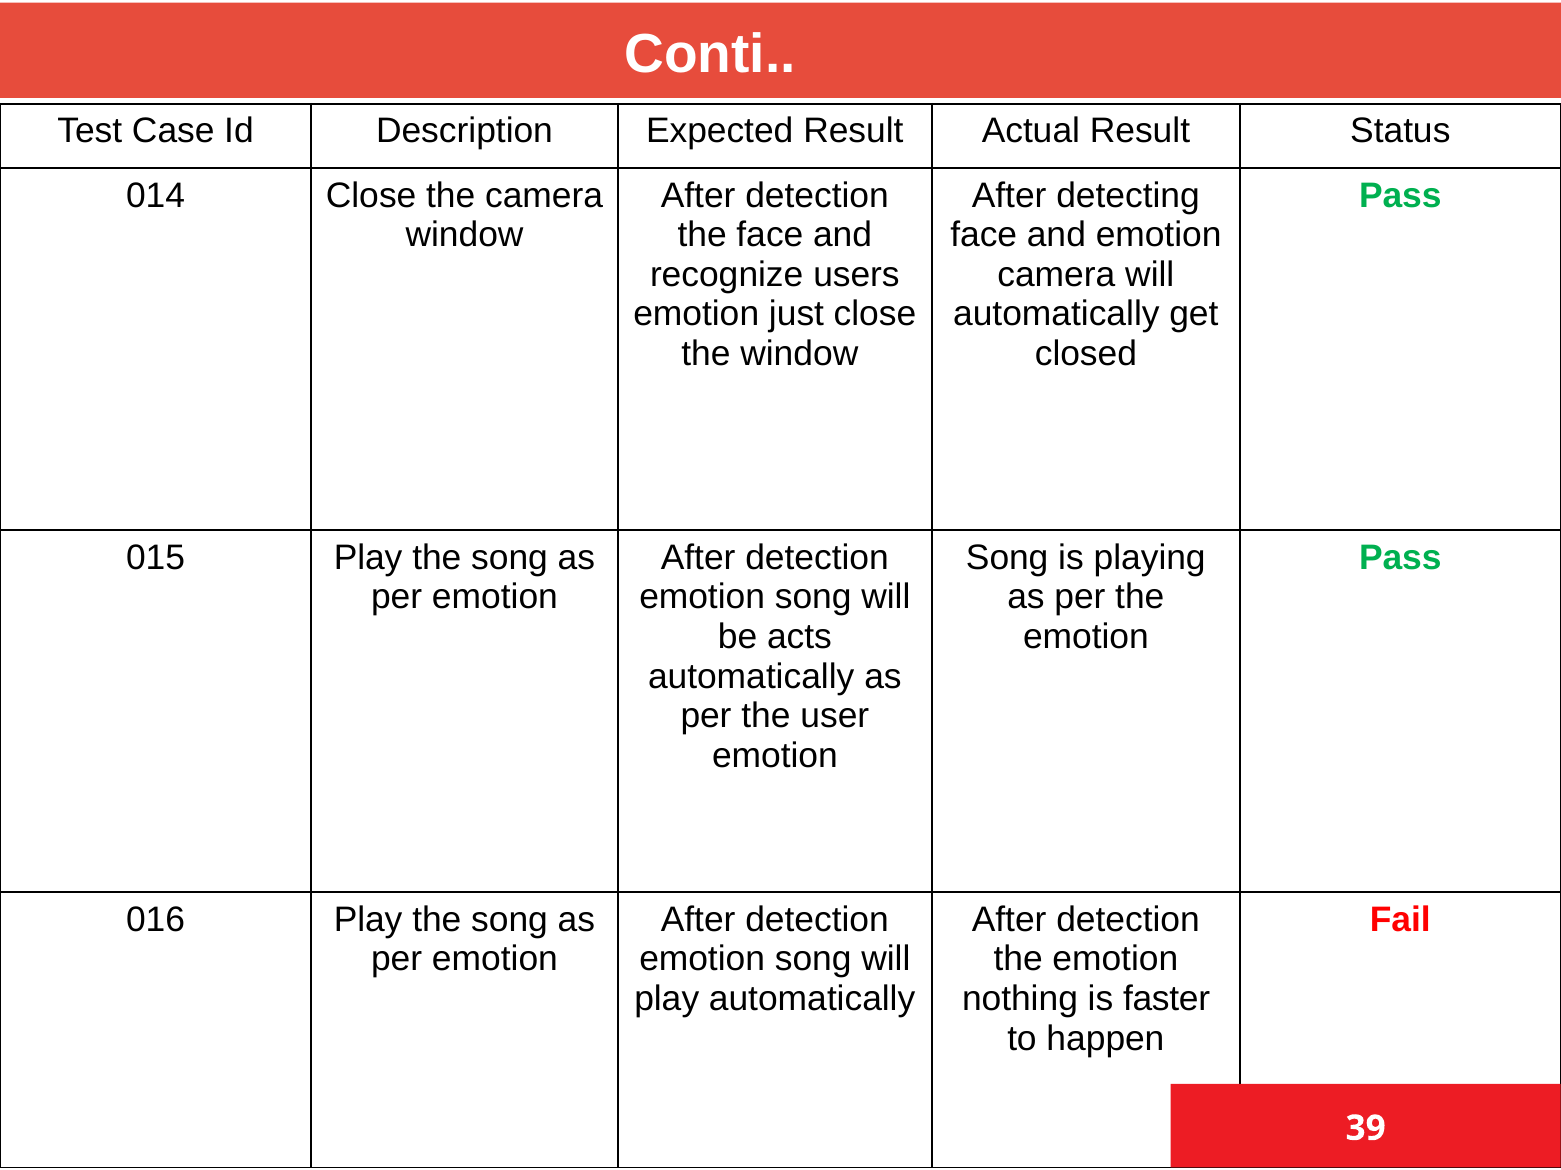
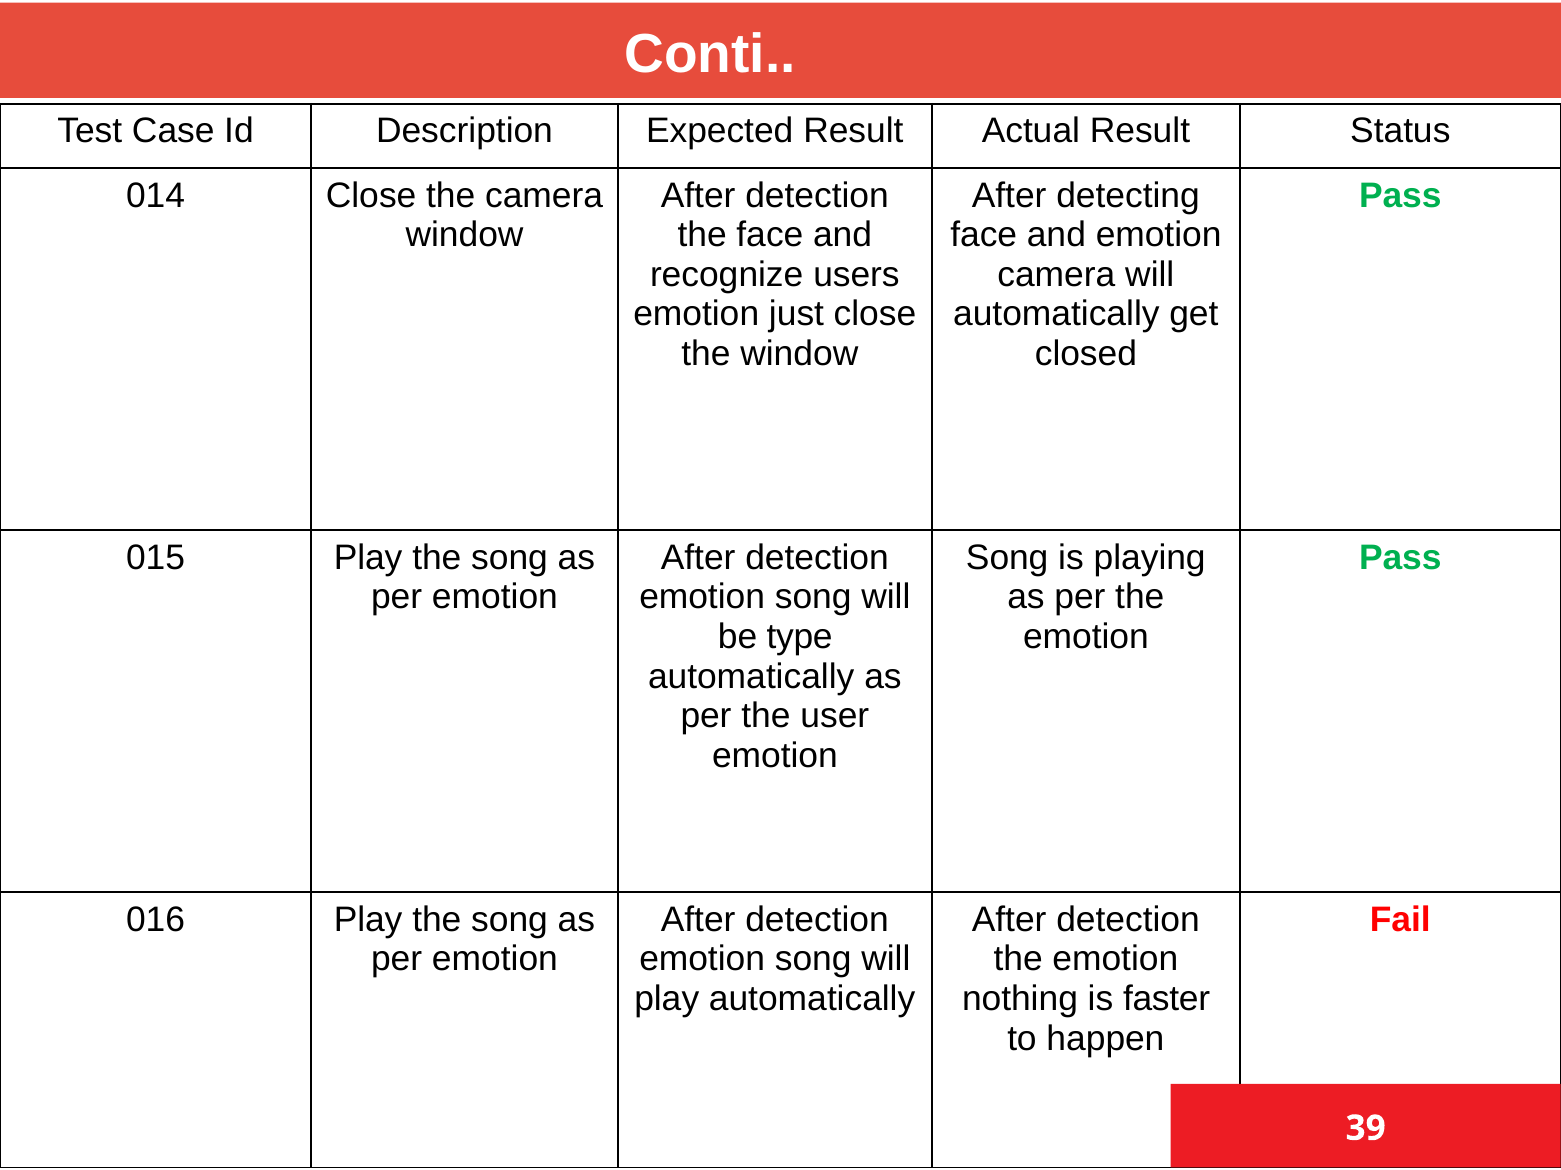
acts: acts -> type (800, 637)
